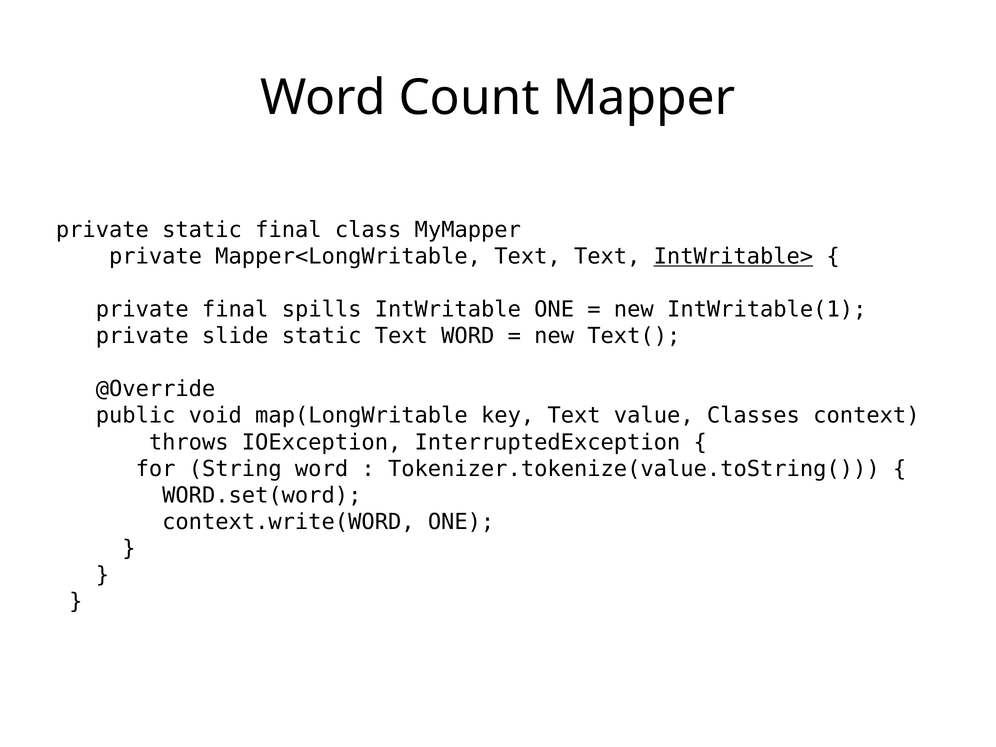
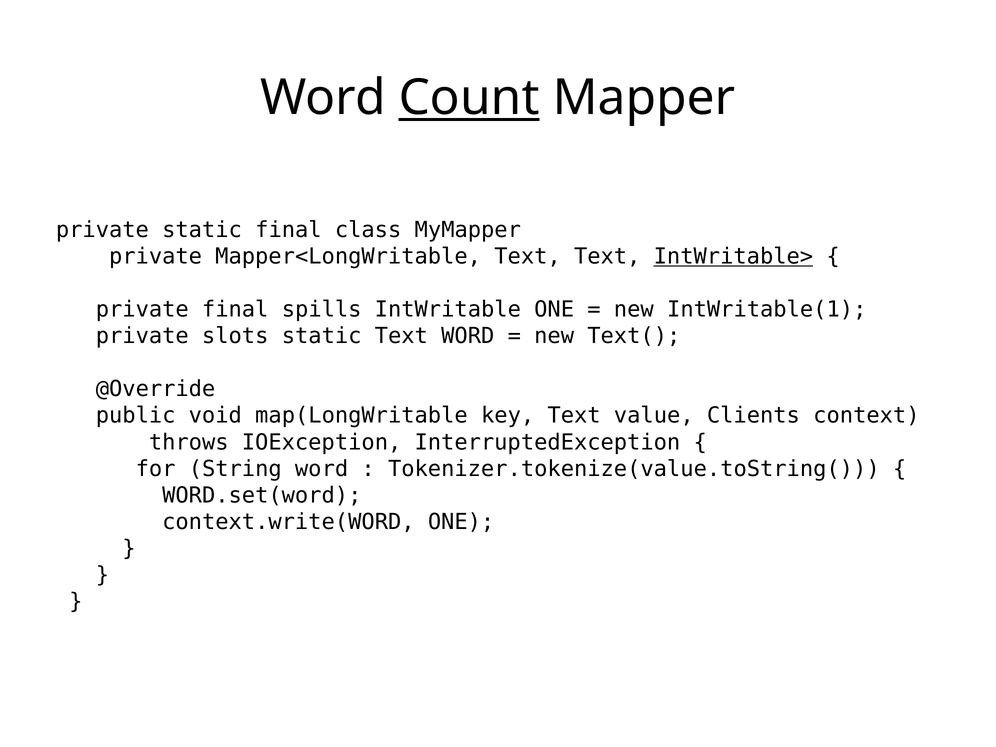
Count underline: none -> present (469, 98)
slide: slide -> slots (235, 336)
Classes: Classes -> Clients (753, 416)
